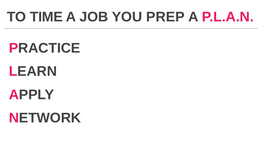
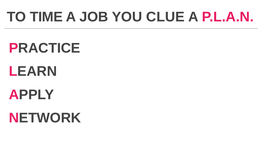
PREP: PREP -> CLUE (165, 17)
